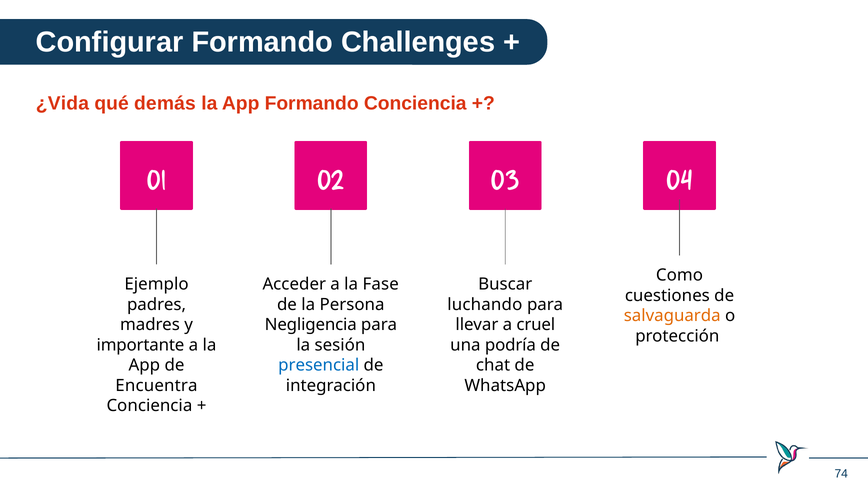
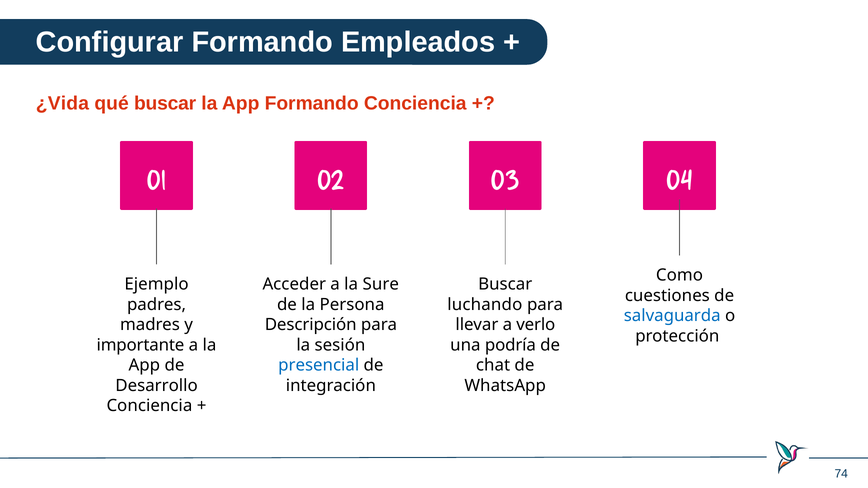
Challenges: Challenges -> Empleados (418, 42)
qué demás: demás -> buscar (165, 104)
Fase: Fase -> Sure (381, 284)
salvaguarda colour: orange -> blue (672, 316)
Negligencia: Negligencia -> Descripción (311, 325)
cruel: cruel -> verlo (536, 325)
Encuentra: Encuentra -> Desarrollo (157, 386)
